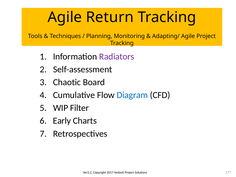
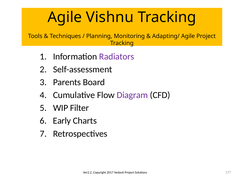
Return: Return -> Vishnu (110, 17)
Chaotic: Chaotic -> Parents (67, 82)
Diagram colour: blue -> purple (132, 95)
